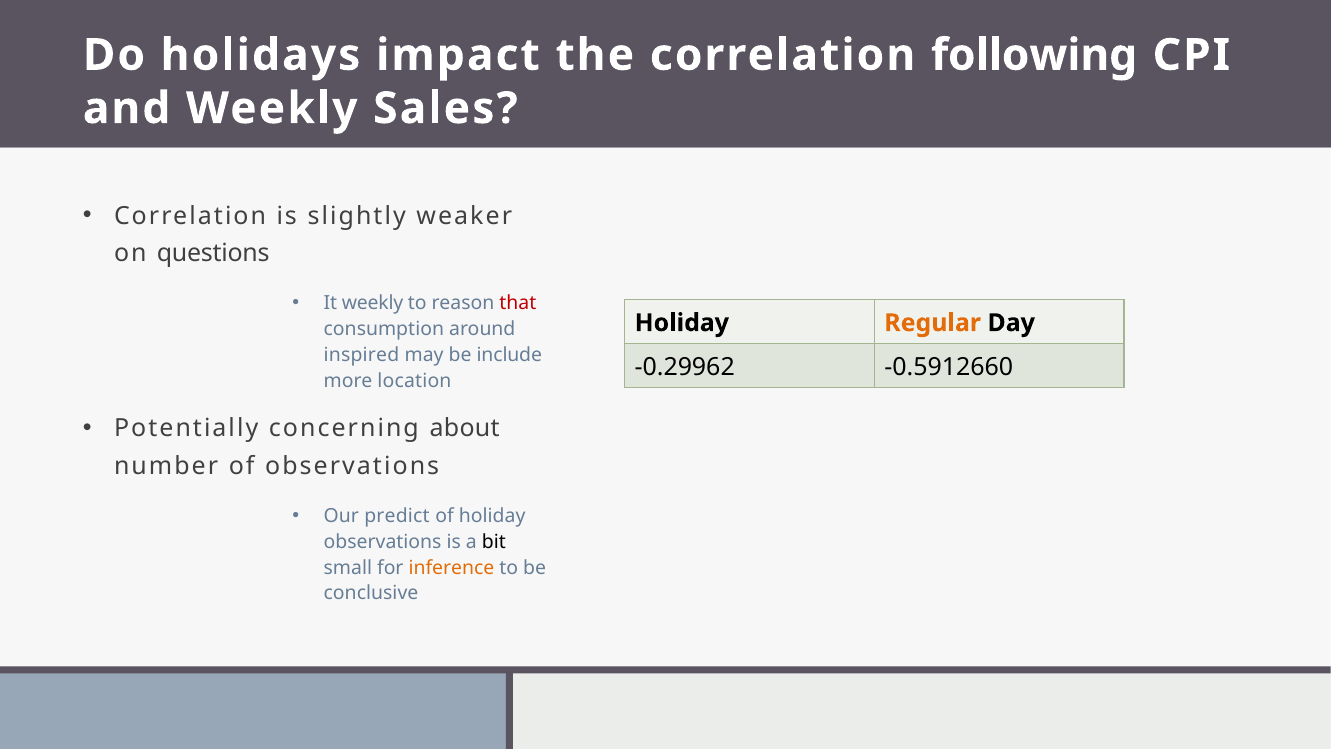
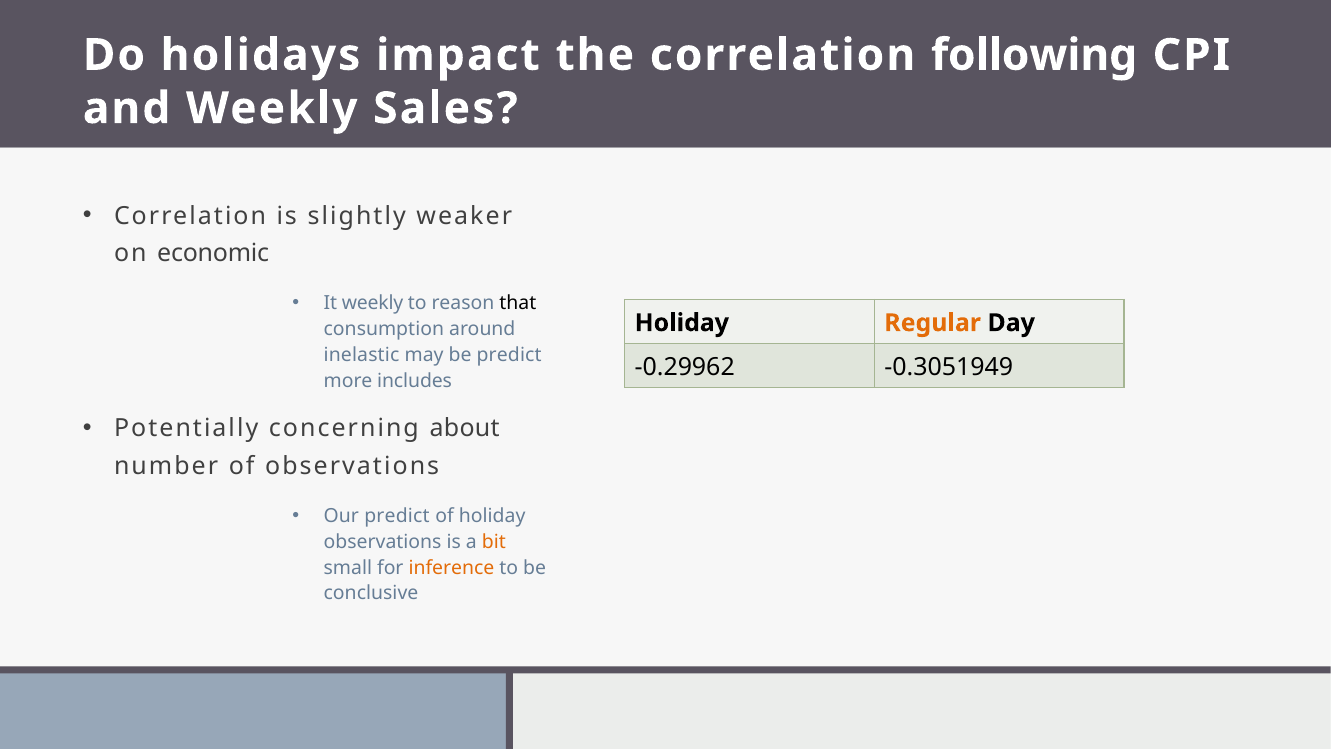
questions: questions -> economic (213, 253)
that colour: red -> black (518, 303)
inspired: inspired -> inelastic (362, 355)
be include: include -> predict (509, 355)
-0.5912660: -0.5912660 -> -0.3051949 (949, 367)
location: location -> includes (415, 381)
bit colour: black -> orange (494, 542)
